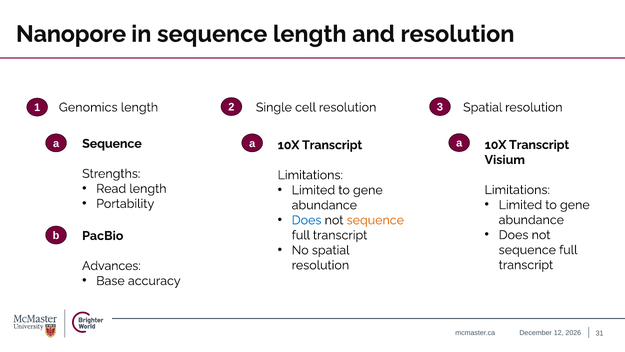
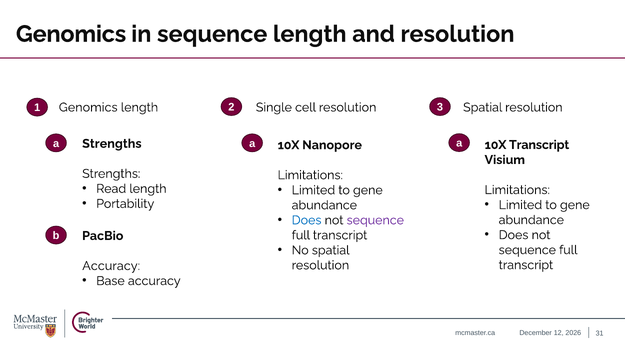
Nanopore: Nanopore -> Genomics (71, 34)
a Sequence: Sequence -> Strengths (112, 143)
Transcript: Transcript -> Nanopore (332, 145)
sequence colour: orange -> purple (375, 220)
Advances: Advances -> Accuracy (111, 266)
